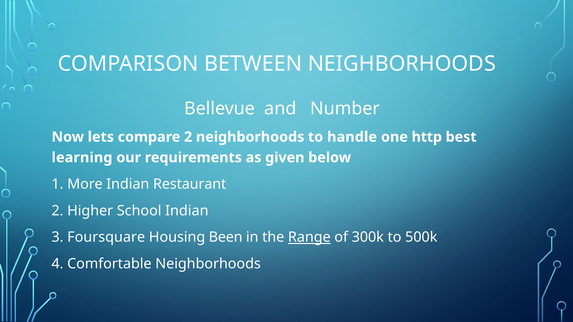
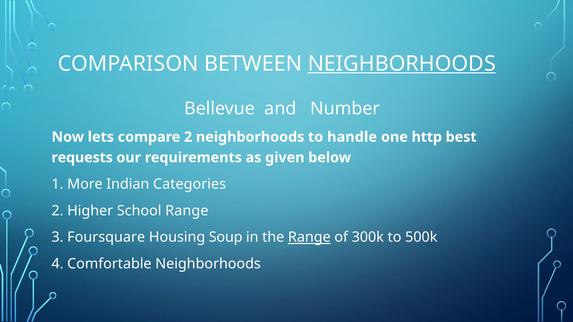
NEIGHBORHOODS underline: none -> present (402, 64)
learning: learning -> requests (82, 158)
Restaurant: Restaurant -> Categories (190, 184)
School Indian: Indian -> Range (187, 211)
Been: Been -> Soup (226, 238)
